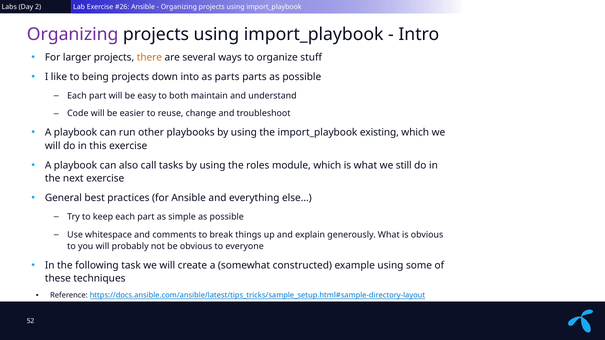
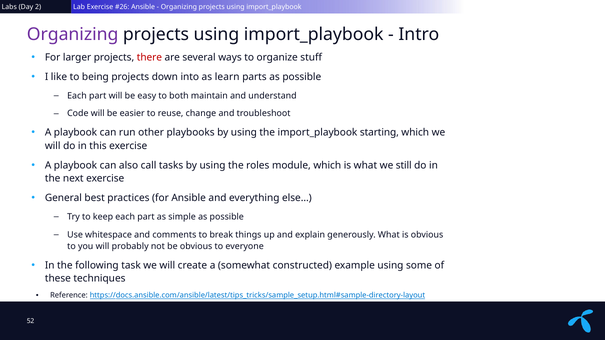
there colour: orange -> red (149, 58)
as parts: parts -> learn (227, 77)
existing: existing -> starting (379, 133)
